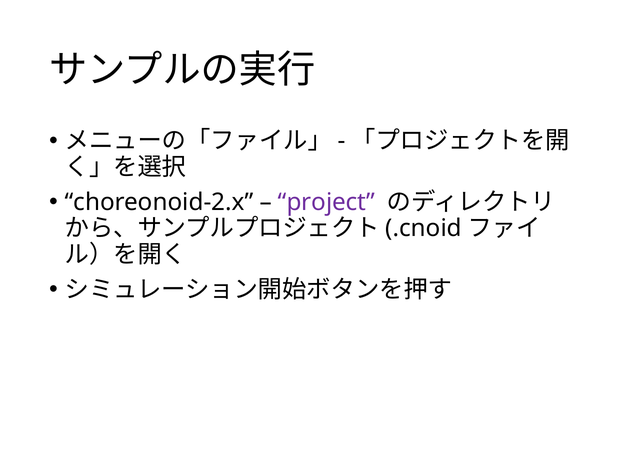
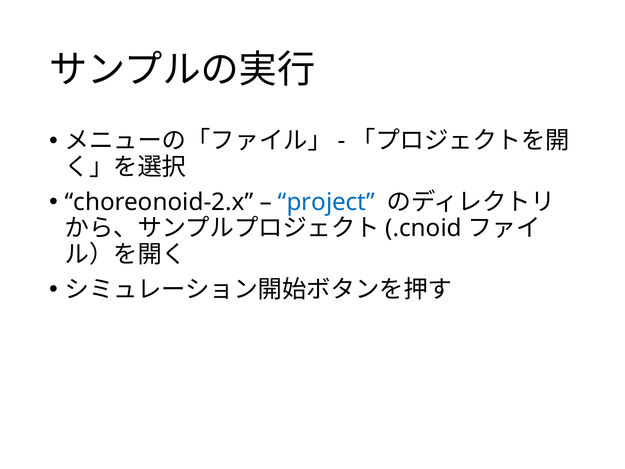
project colour: purple -> blue (326, 202)
